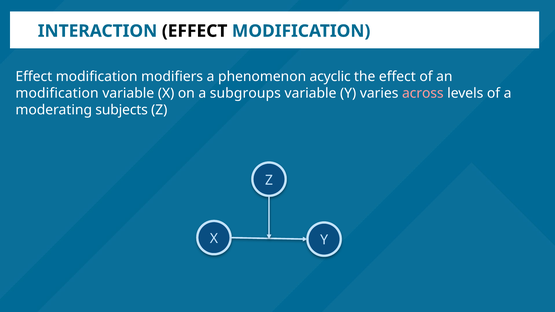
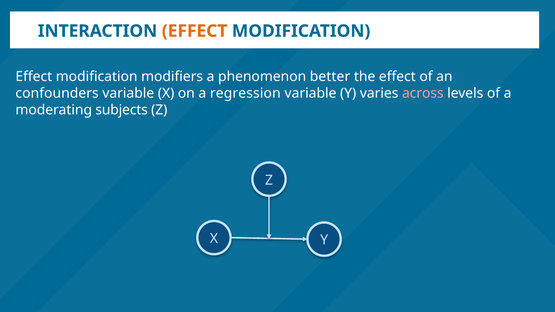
EFFECT colour: black -> orange (195, 31)
acyclic: acyclic -> better (330, 77)
modification: modification -> confounders (57, 93)
subgroups: subgroups -> regression (245, 93)
